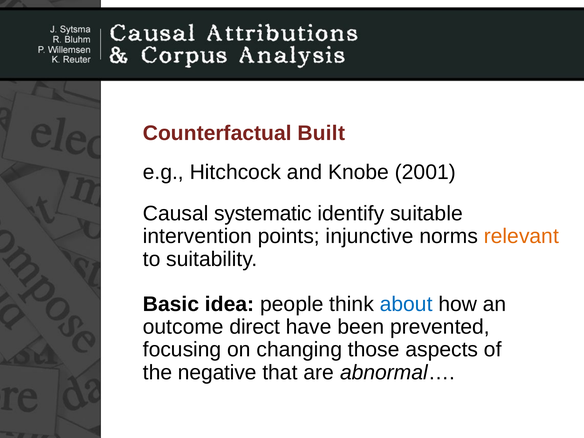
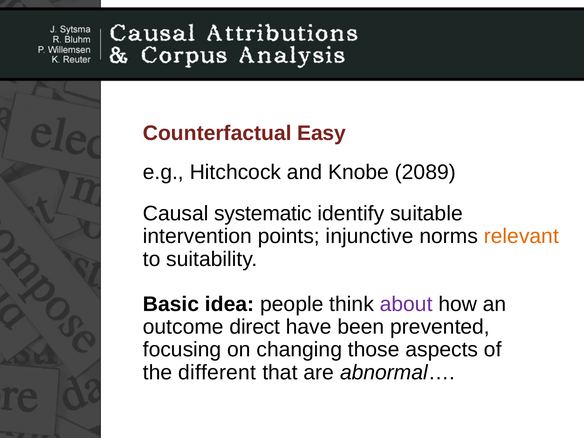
Built: Built -> Easy (321, 133)
2001: 2001 -> 2089 (425, 172)
about colour: blue -> purple (406, 304)
negative: negative -> different (217, 372)
